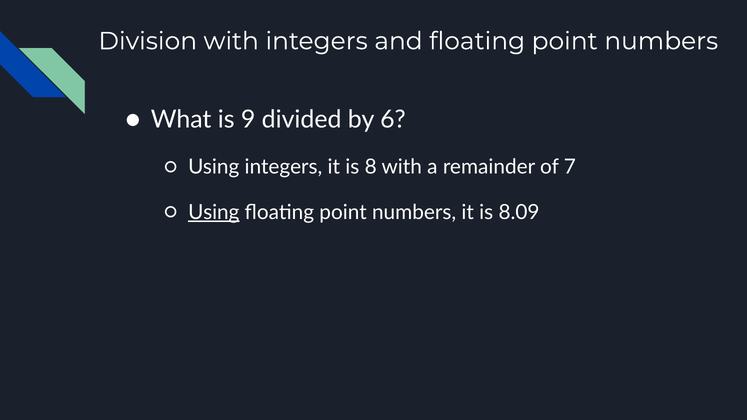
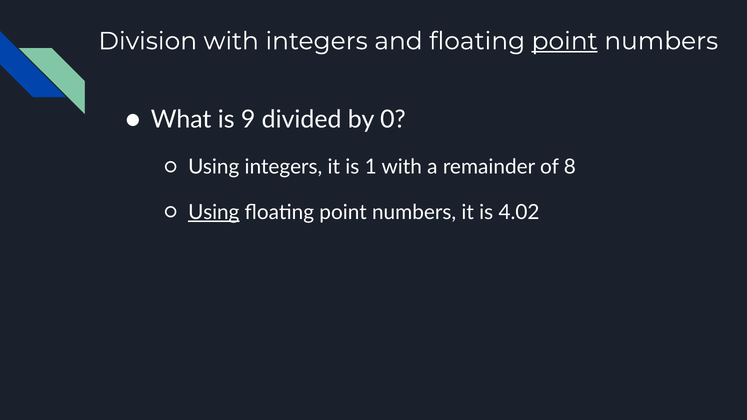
point underline: none -> present (565, 41)
6: 6 -> 0 (393, 120)
8: 8 -> 1 (371, 167)
7: 7 -> 8 (570, 167)
8.09: 8.09 -> 4.02 (519, 212)
